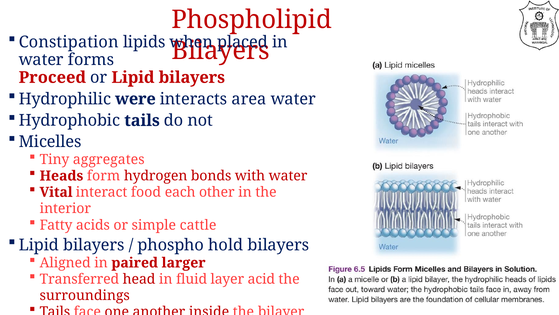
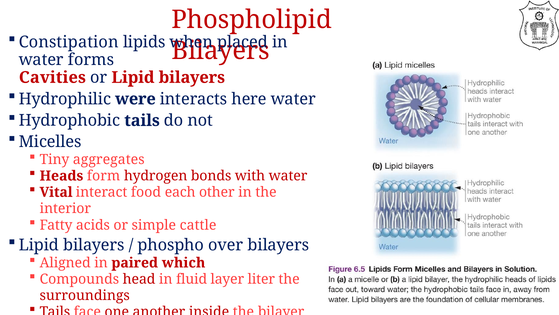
Proceed: Proceed -> Cavities (52, 77)
area: area -> here (249, 99)
hold: hold -> over (226, 245)
larger: larger -> which (184, 262)
Transferred: Transferred -> Compounds (79, 279)
acid: acid -> liter (261, 279)
